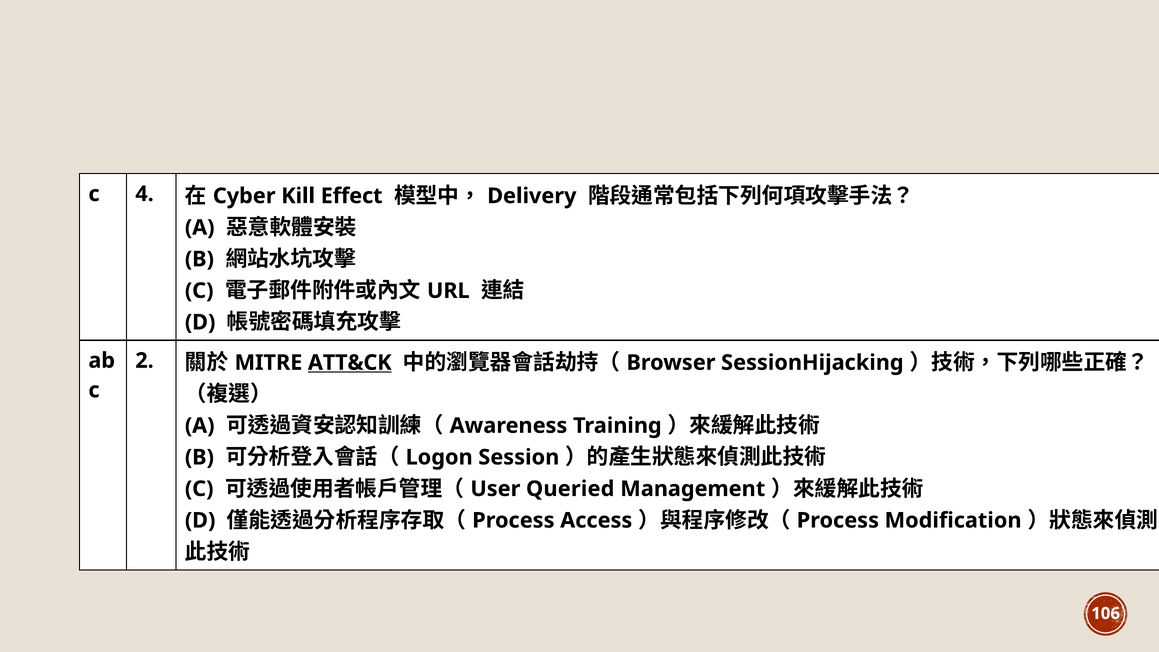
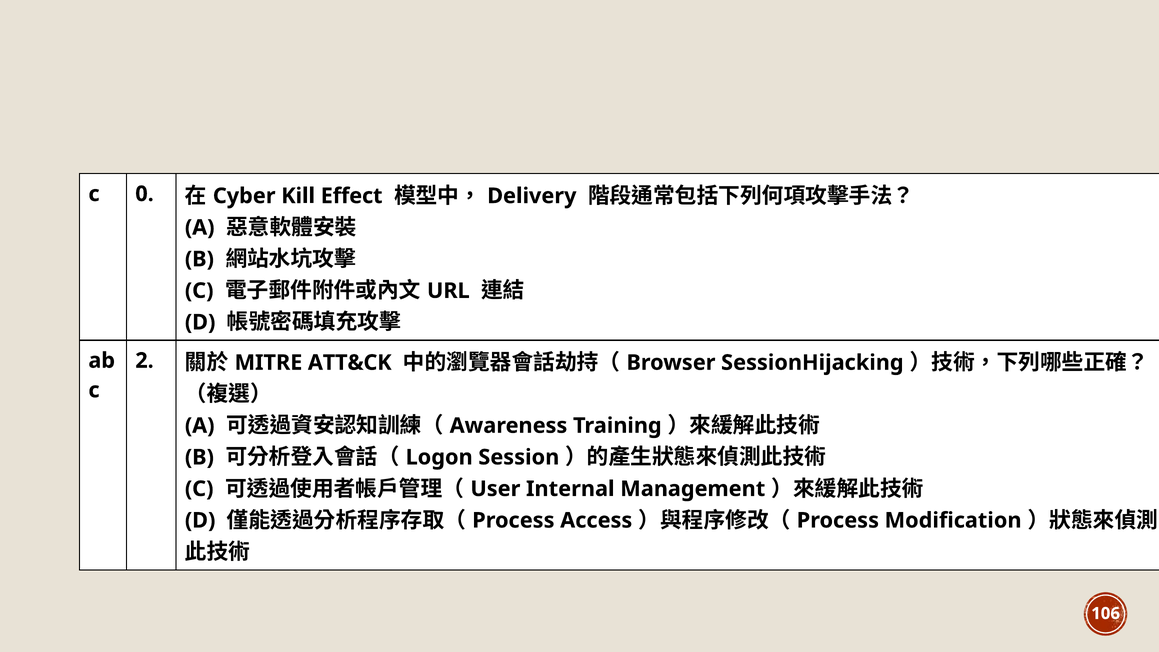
4: 4 -> 0 (145, 194)
ATT&CK underline: present -> none (350, 363)
Queried: Queried -> Internal (570, 489)
